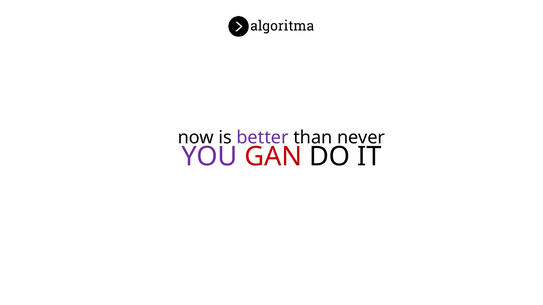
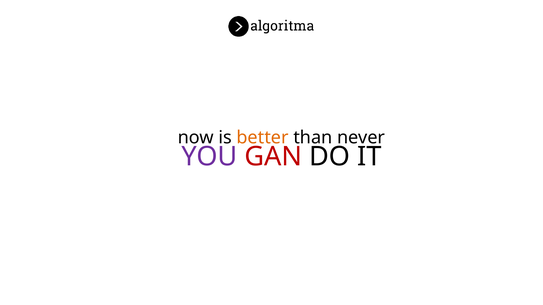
better colour: purple -> orange (263, 138)
